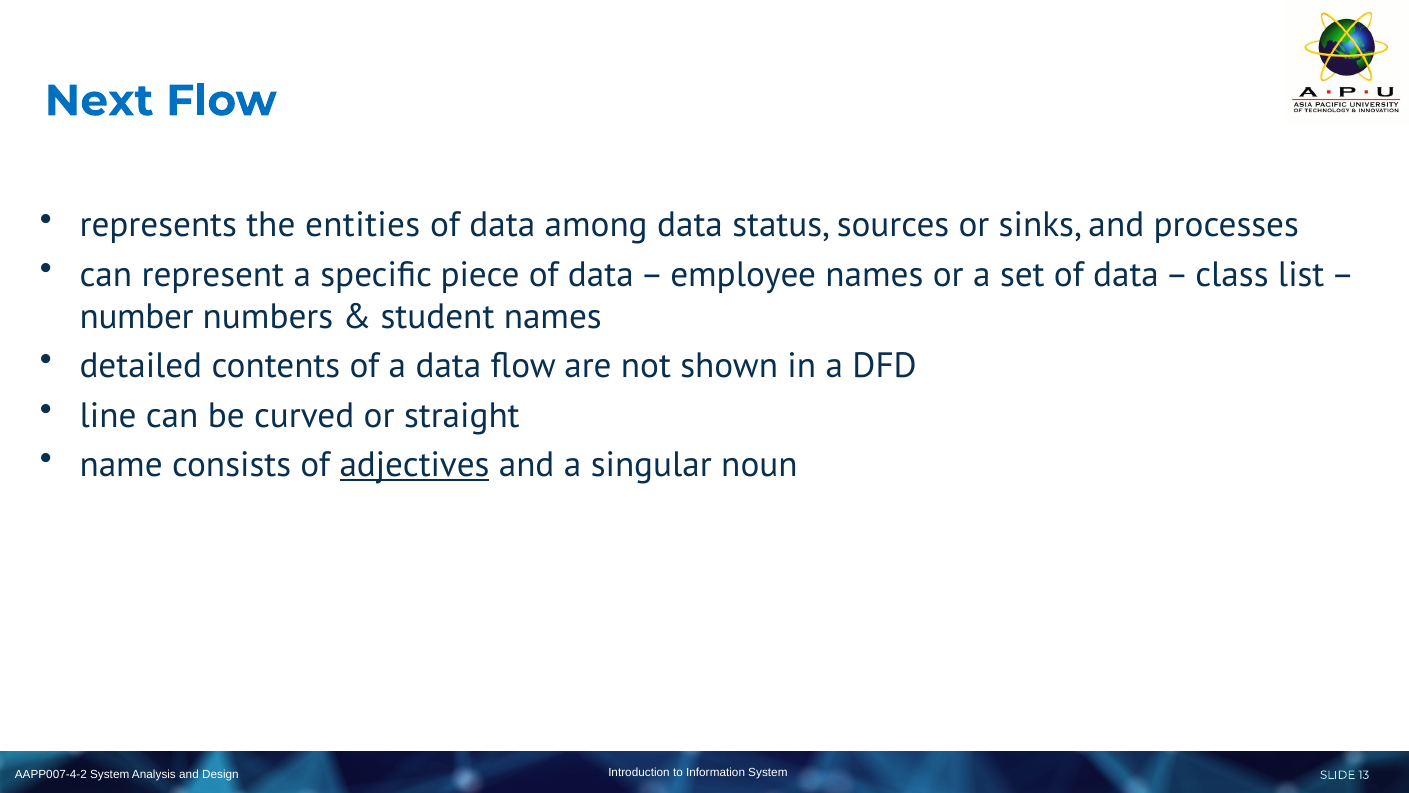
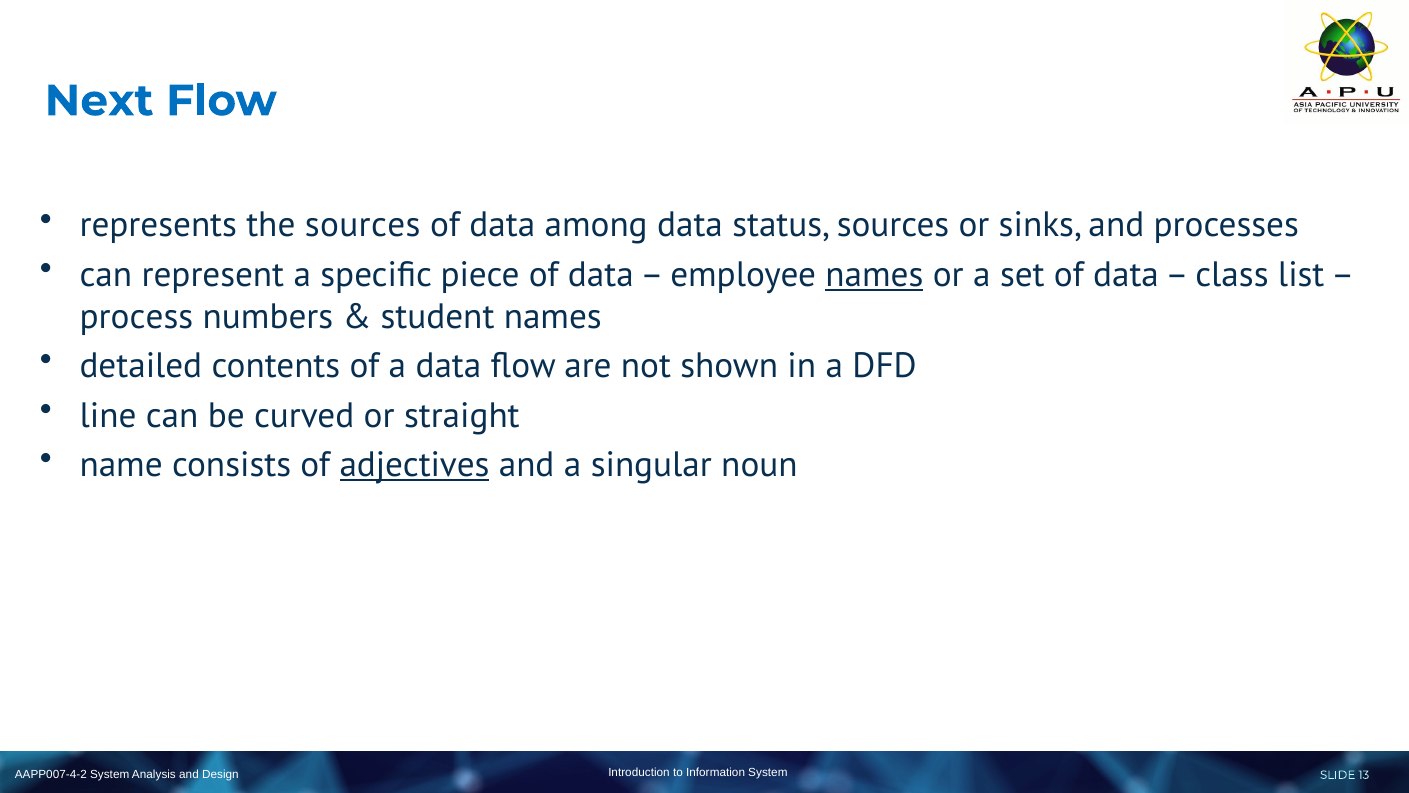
the entities: entities -> sources (363, 225)
names underline: none -> present (874, 274)
number: number -> process (136, 317)
